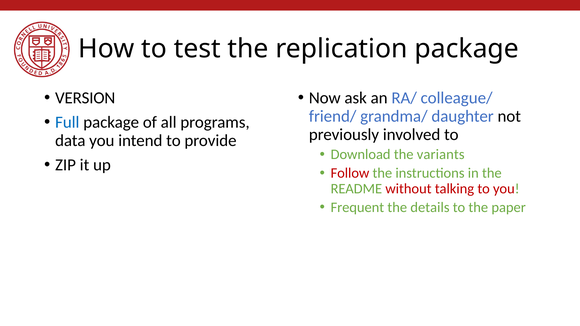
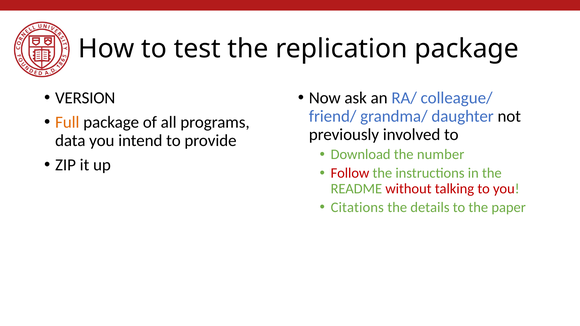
Full colour: blue -> orange (67, 122)
variants: variants -> number (441, 155)
Frequent: Frequent -> Citations (357, 208)
